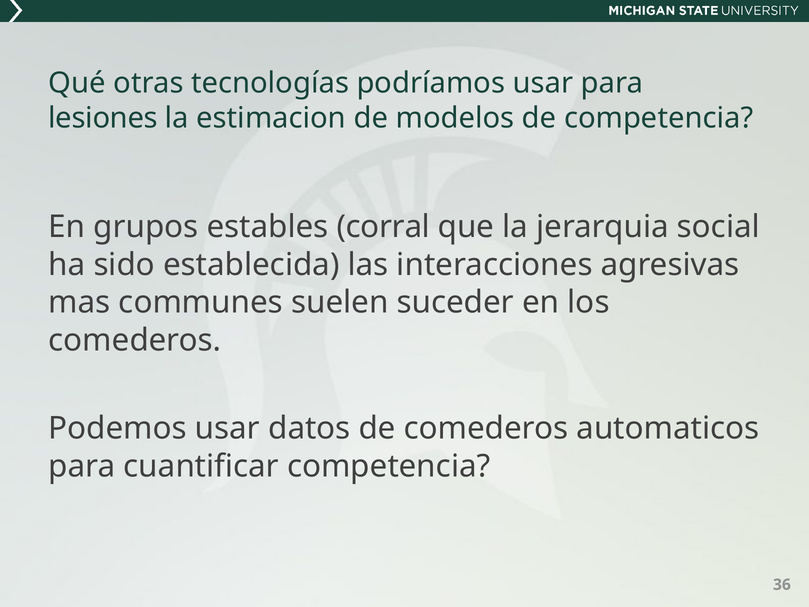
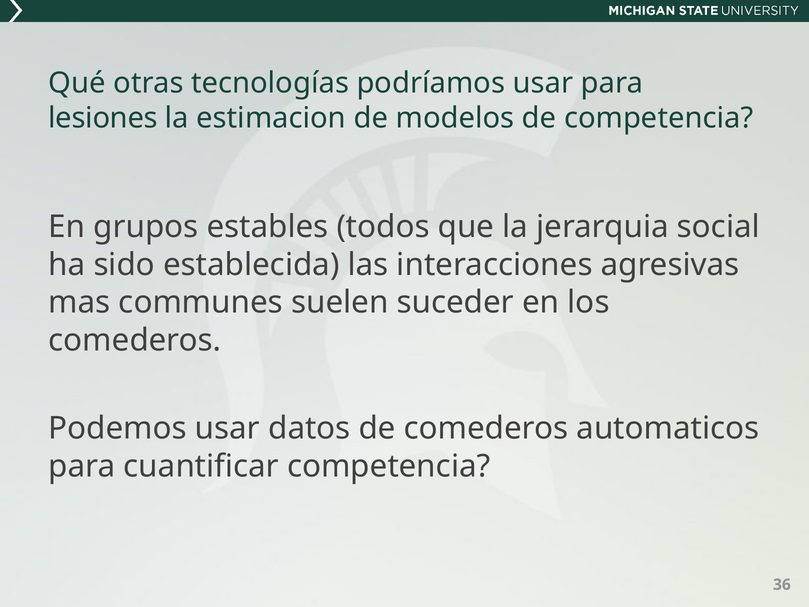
corral: corral -> todos (383, 227)
